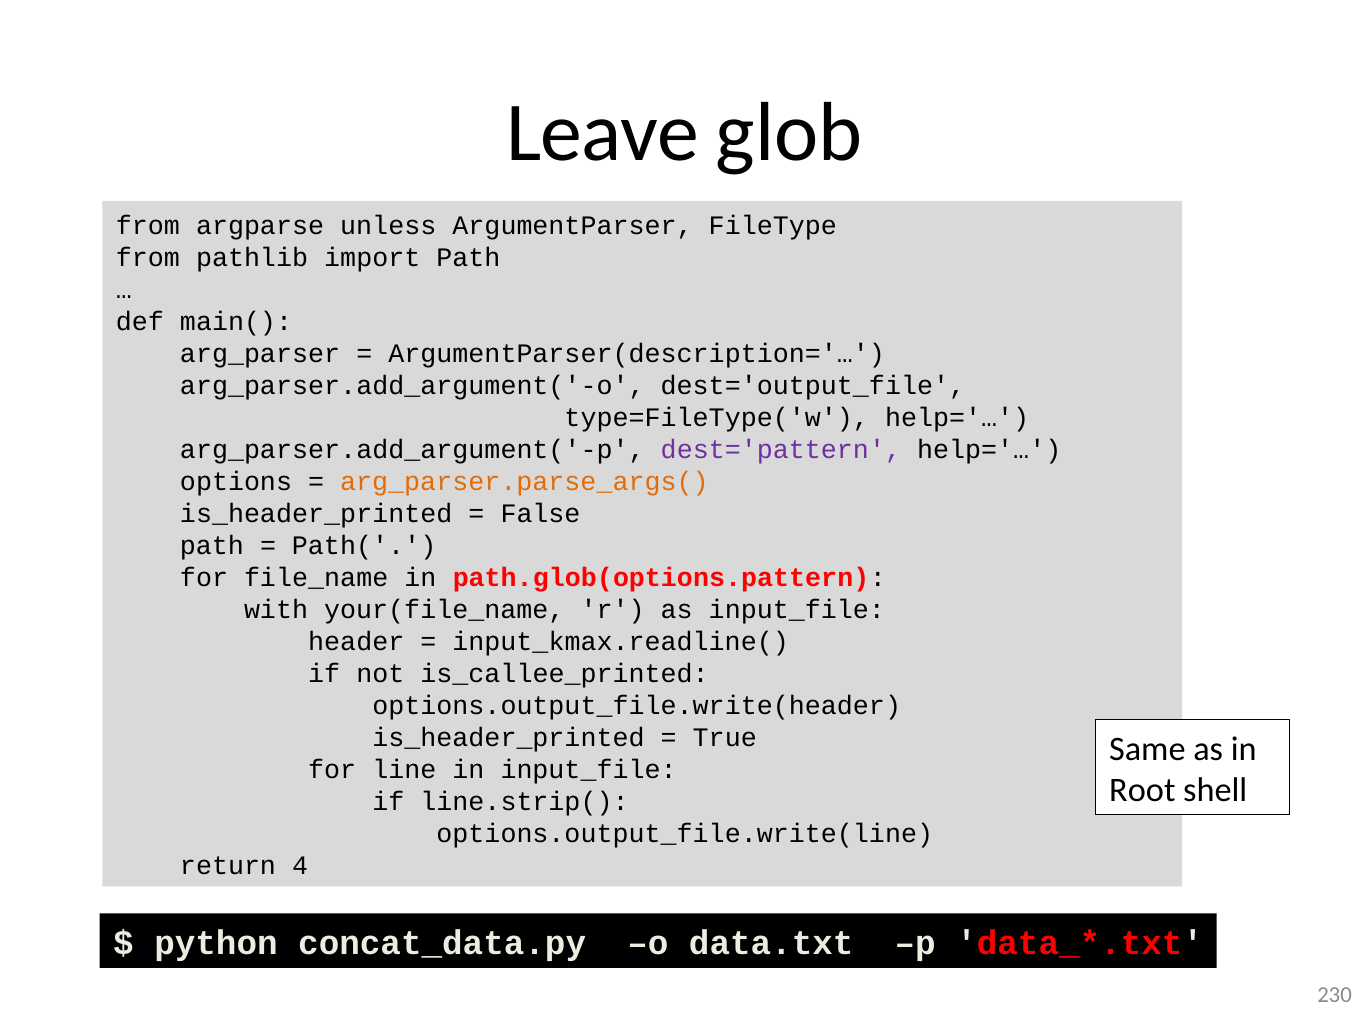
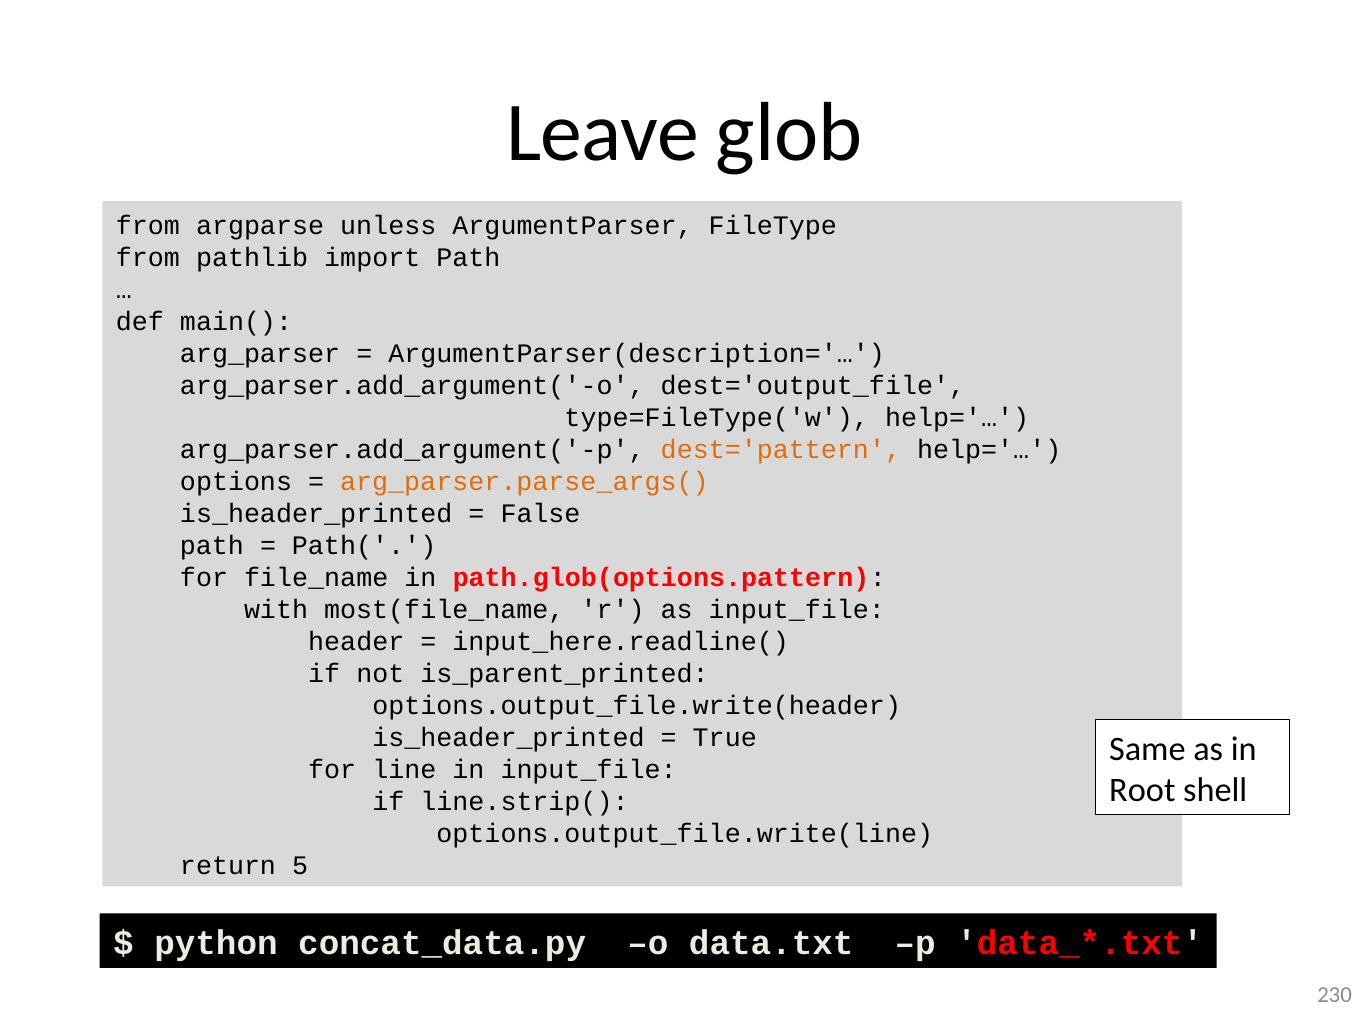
dest='pattern colour: purple -> orange (781, 450)
your(file_name: your(file_name -> most(file_name (444, 610)
input_kmax.readline(: input_kmax.readline( -> input_here.readline( (621, 642)
is_callee_printed: is_callee_printed -> is_parent_printed (565, 674)
4: 4 -> 5 (300, 866)
